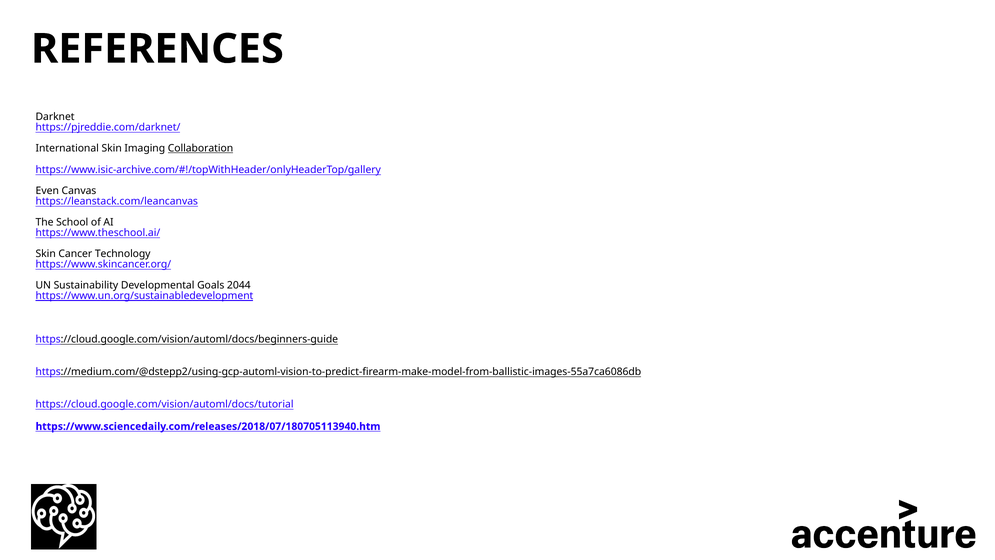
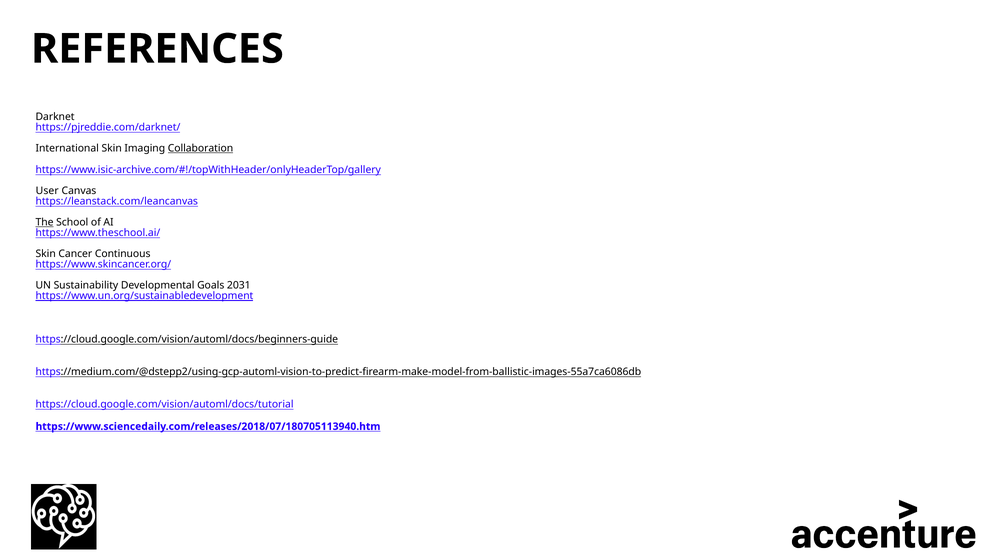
Even: Even -> User (47, 191)
The underline: none -> present (45, 222)
Technology: Technology -> Continuous (123, 254)
2044: 2044 -> 2031 (239, 285)
